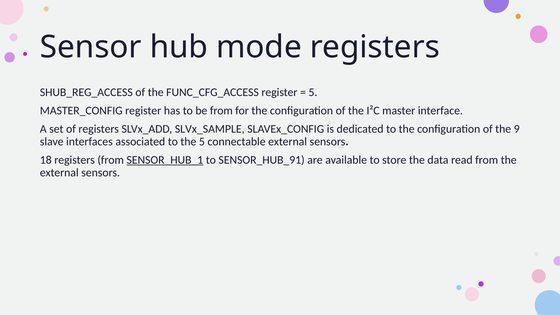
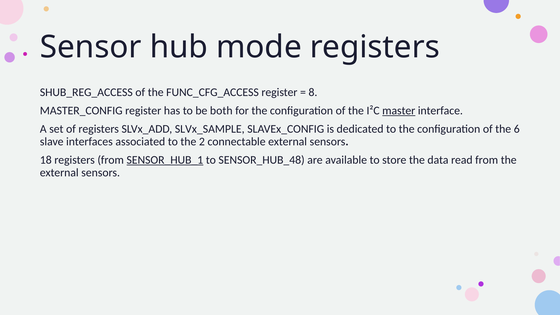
5: 5 -> 8 (313, 92)
be from: from -> both (221, 111)
master underline: none -> present (399, 111)
9: 9 -> 6 (517, 129)
the 5: 5 -> 2 (202, 142)
SENSOR_HUB_91: SENSOR_HUB_91 -> SENSOR_HUB_48 (262, 160)
